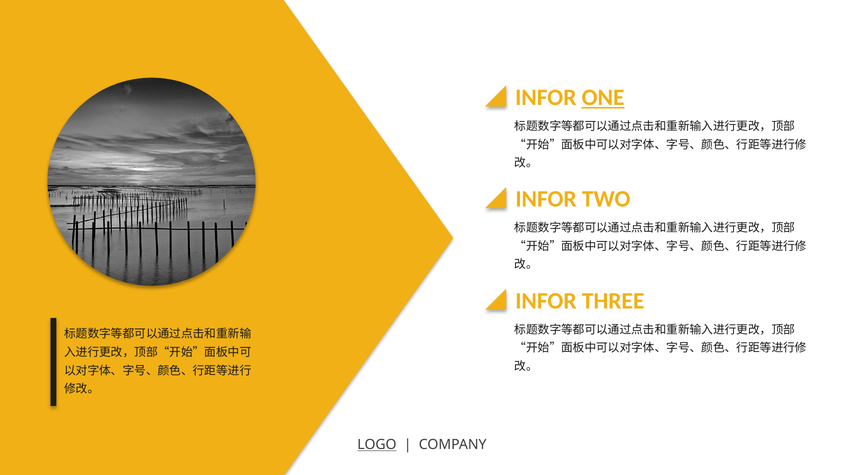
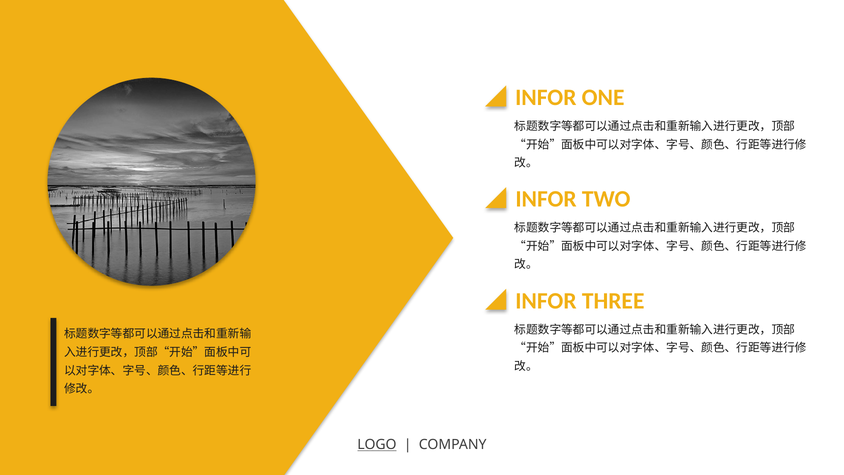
ONE underline: present -> none (603, 98)
